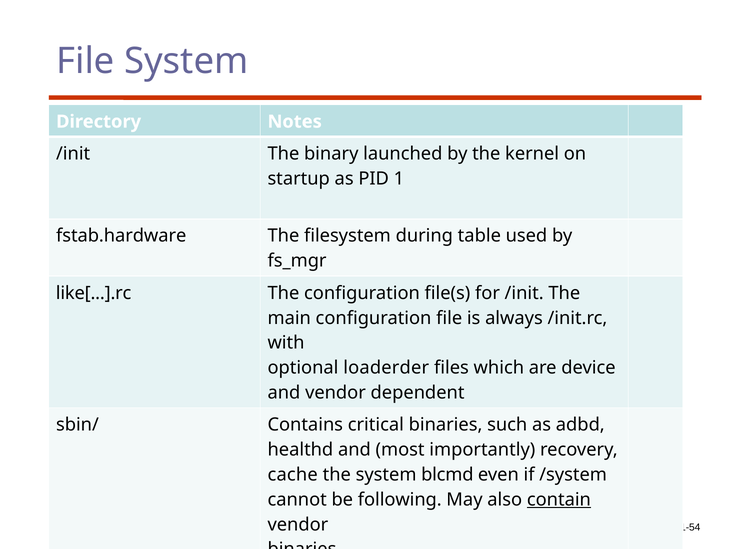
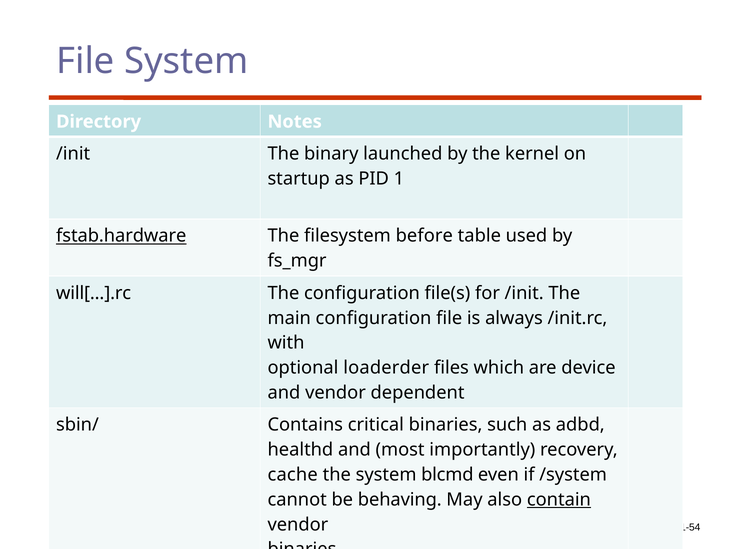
fstab.hardware underline: none -> present (121, 236)
during: during -> before (424, 236)
like[...].rc: like[...].rc -> will[...].rc (94, 293)
following: following -> behaving (400, 500)
